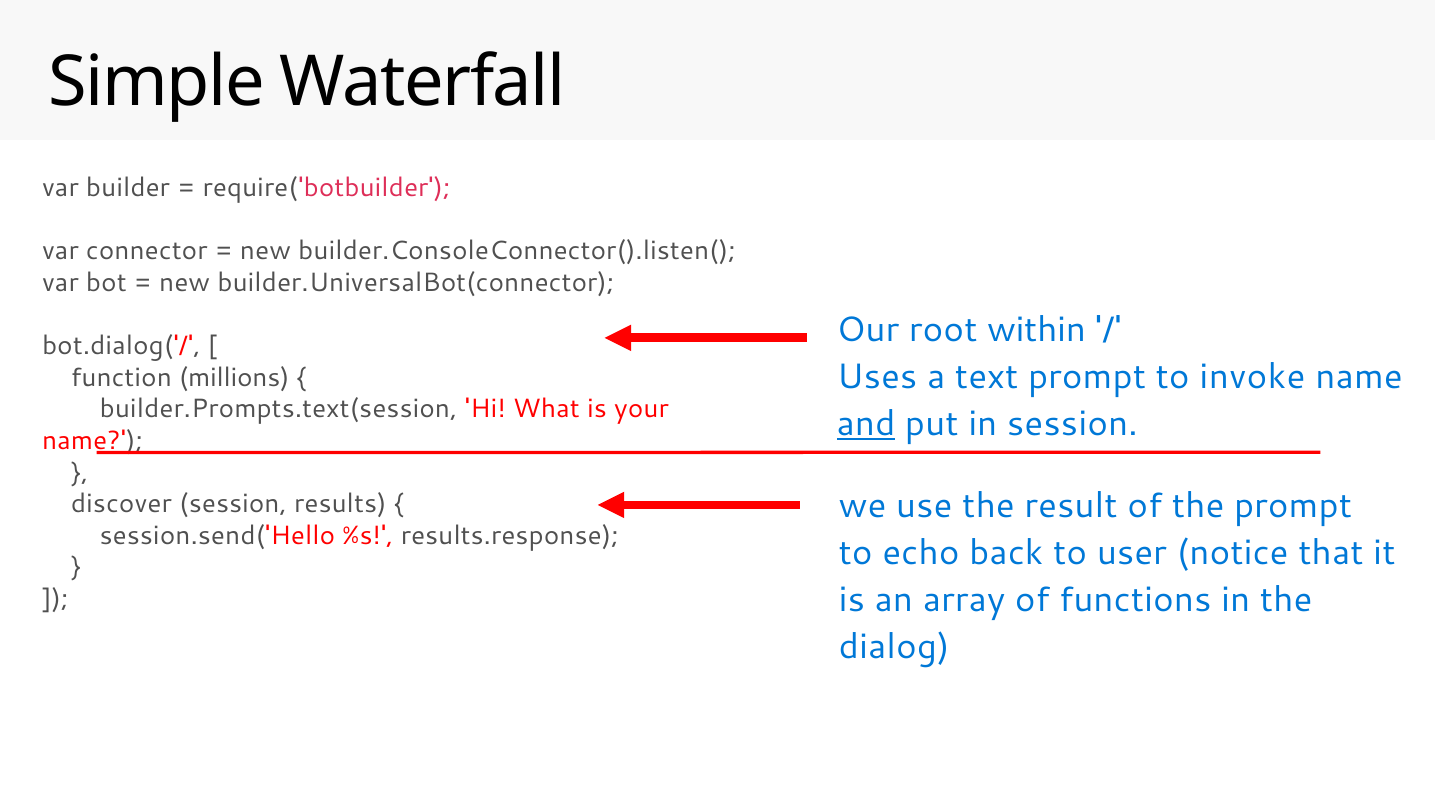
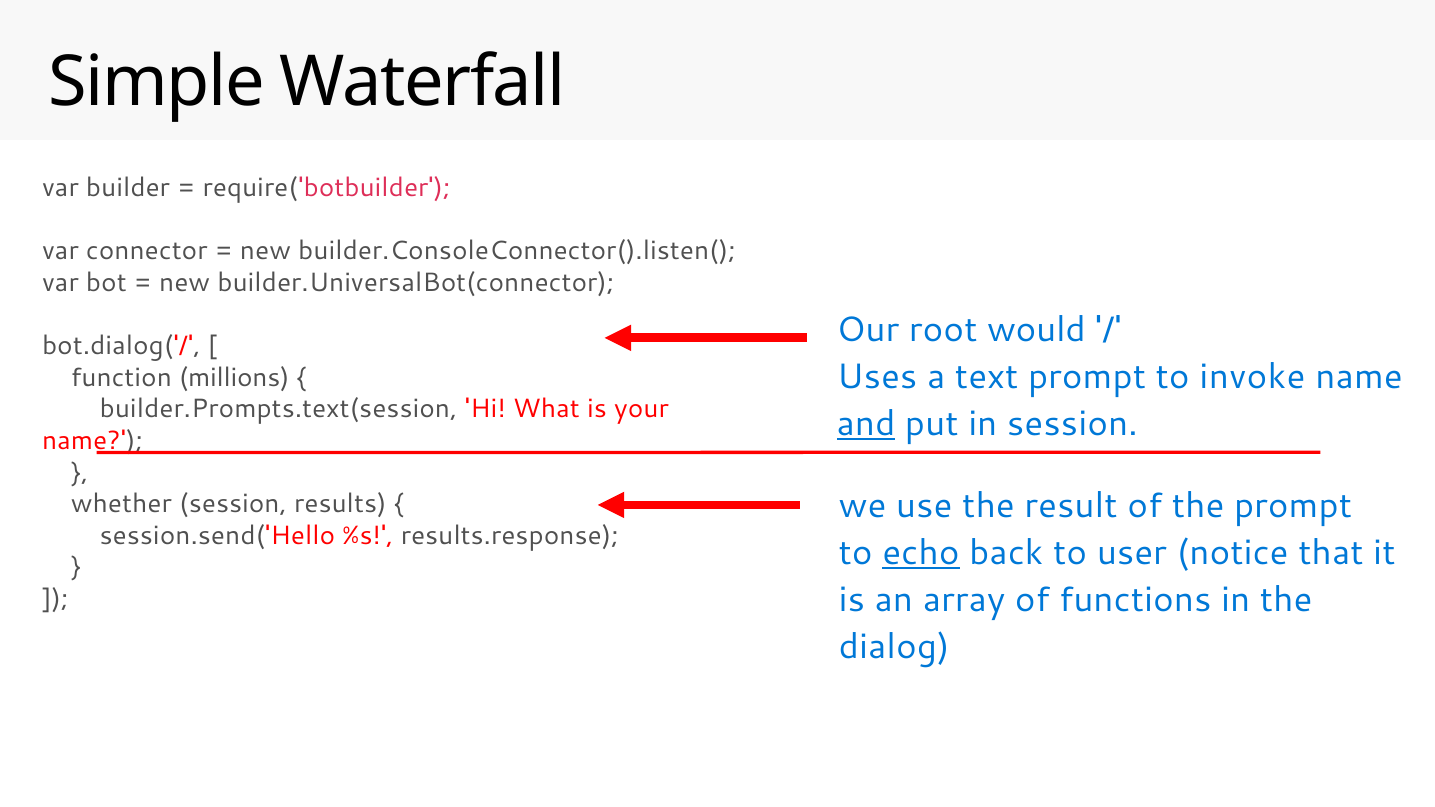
within: within -> would (1037, 330)
discover: discover -> whether (121, 504)
echo underline: none -> present (921, 553)
